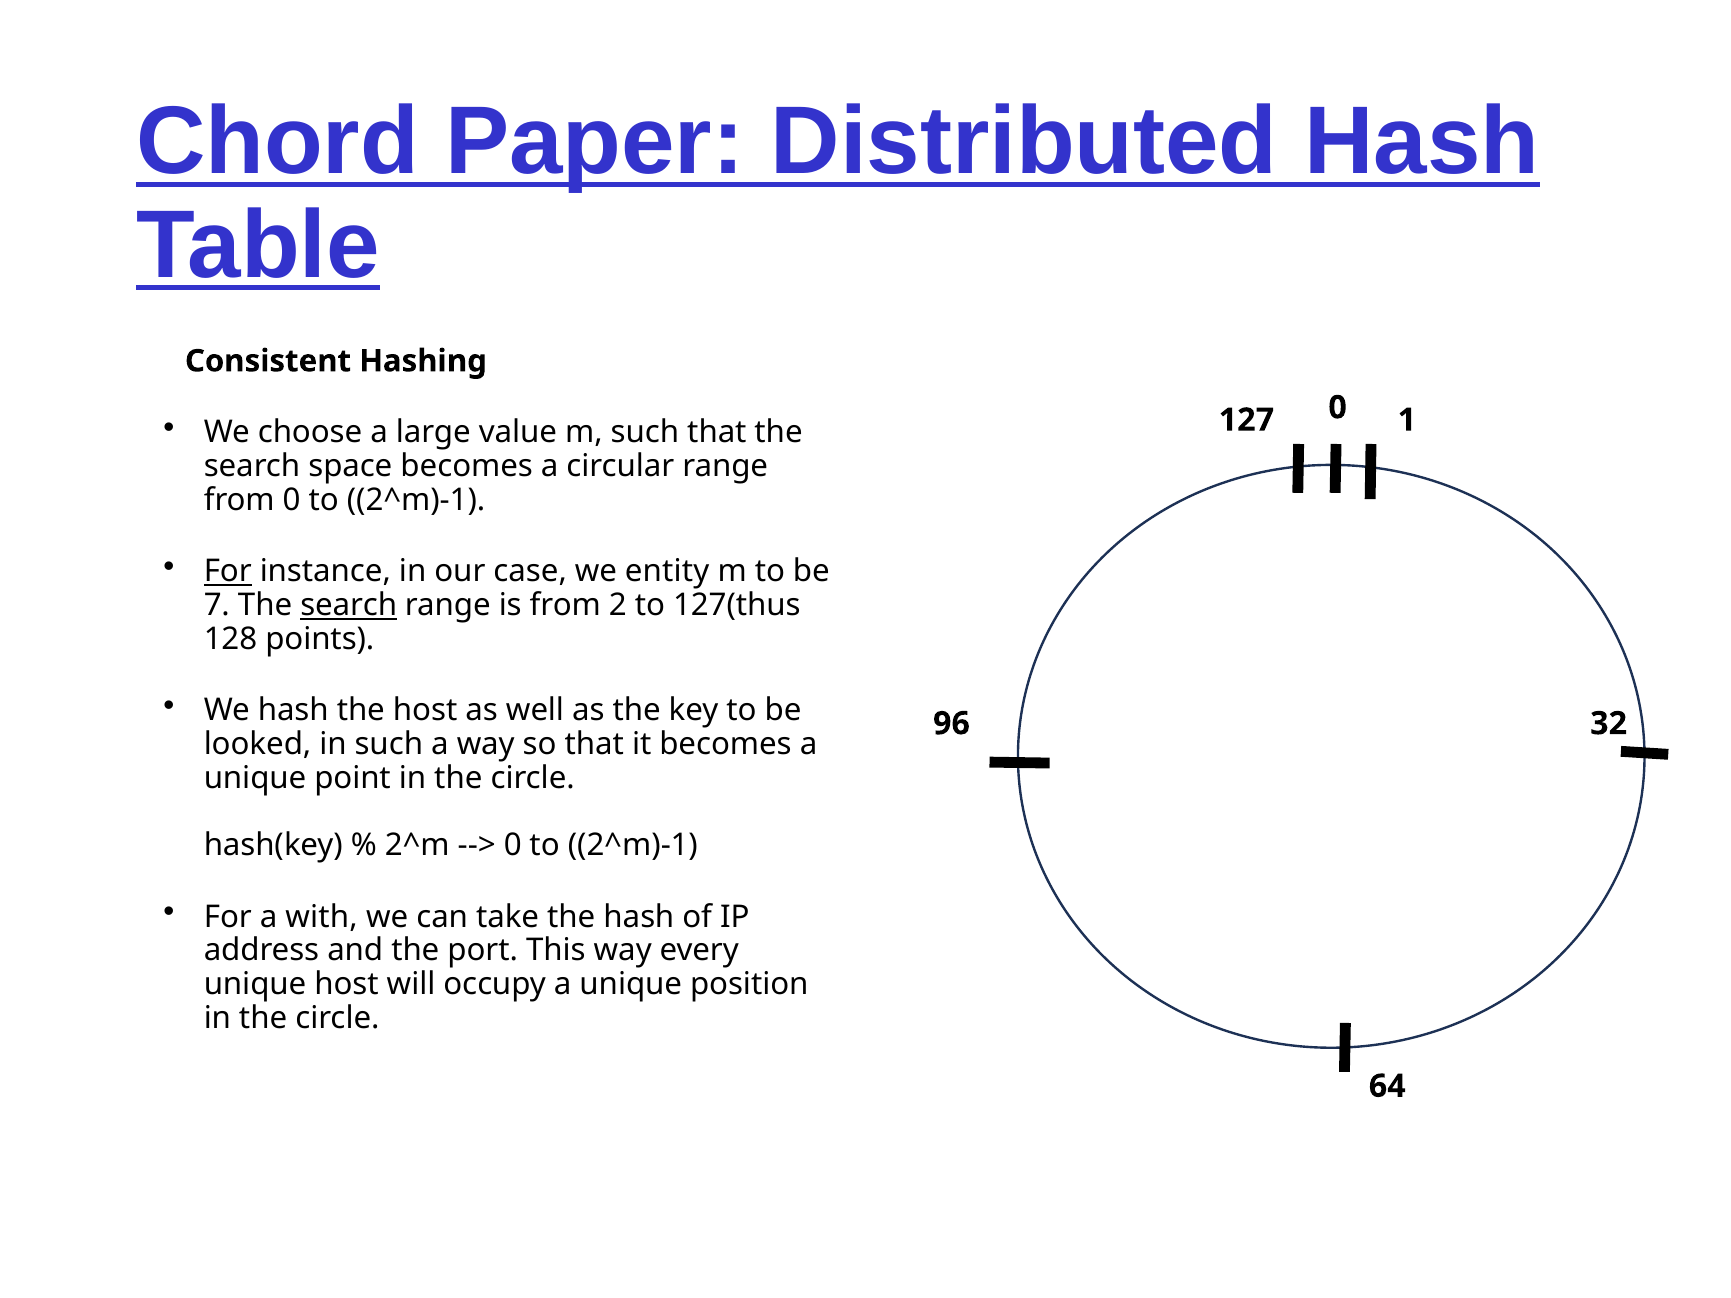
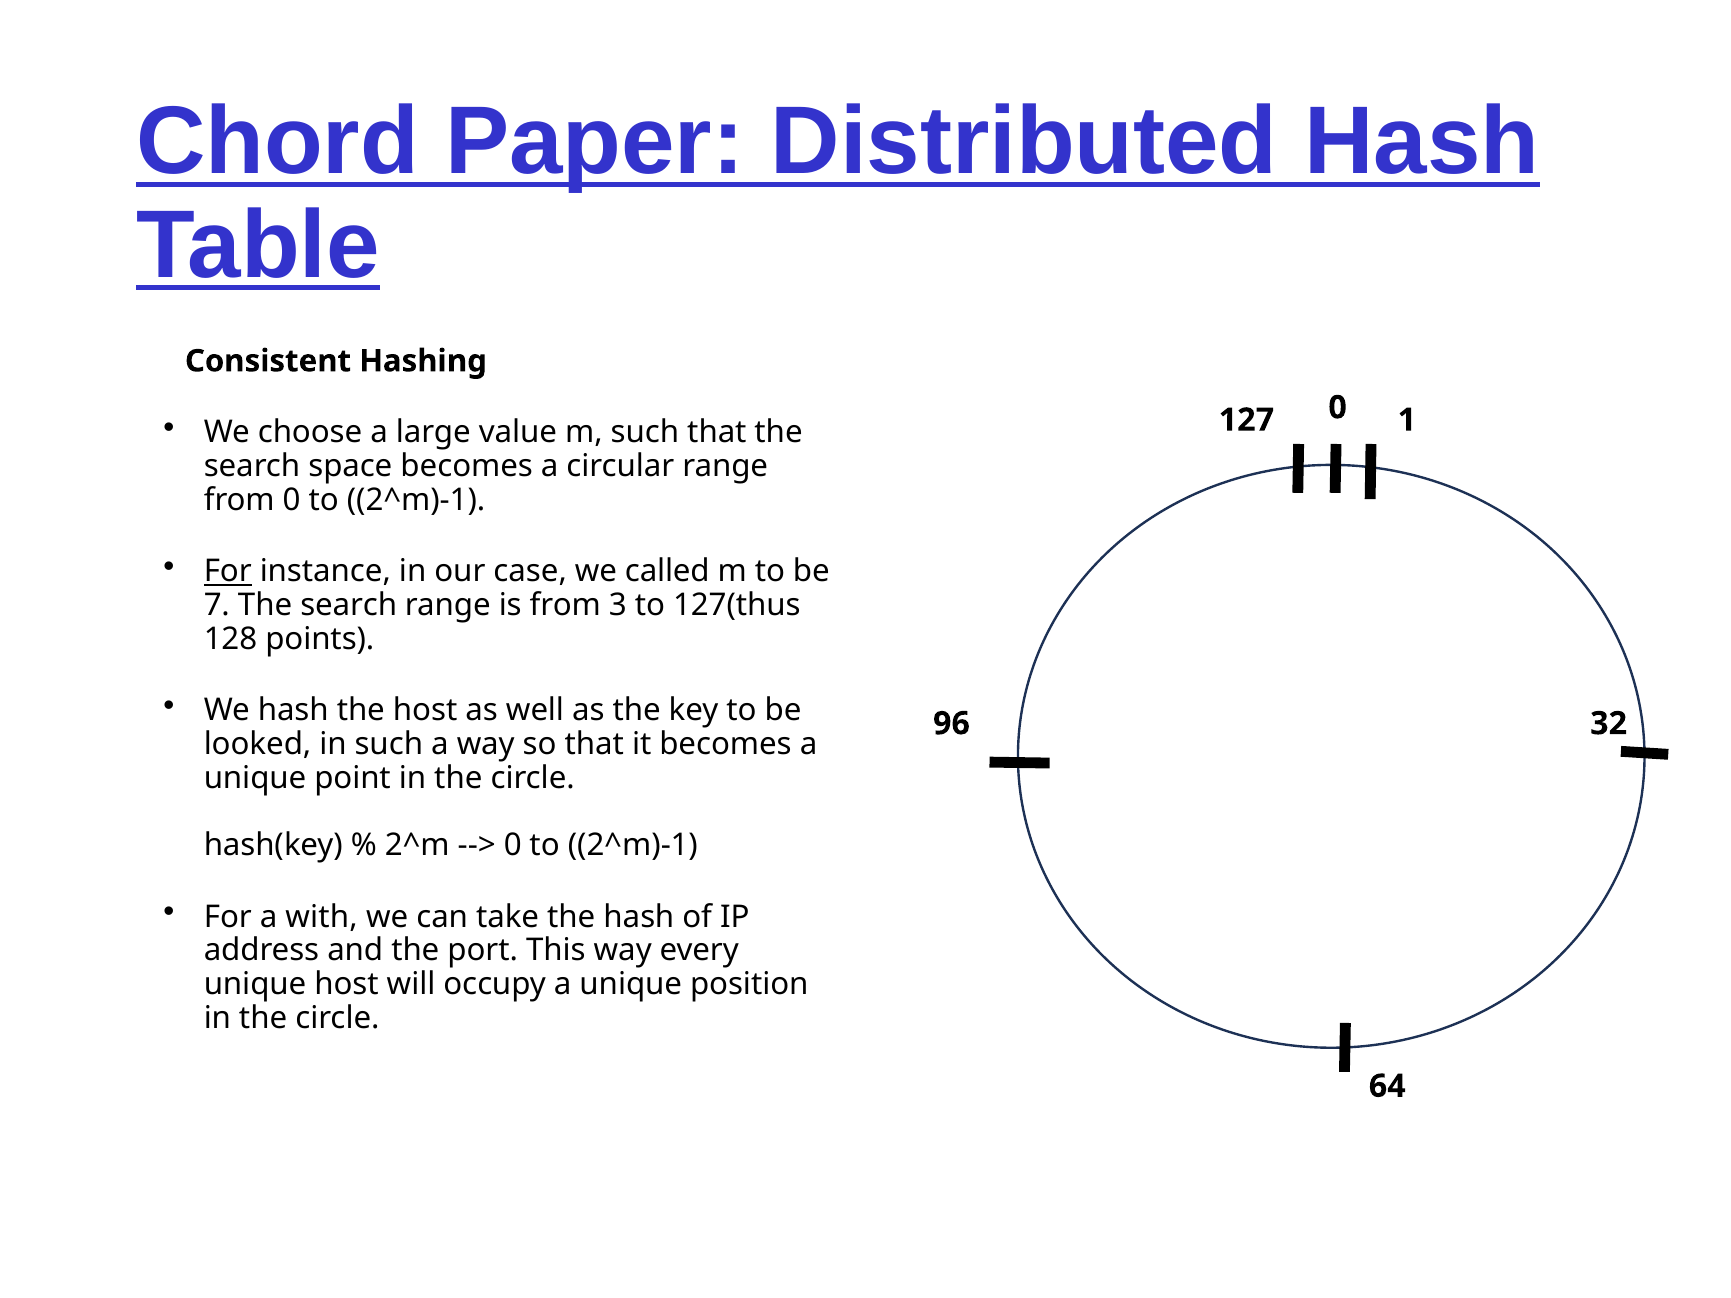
entity: entity -> called (667, 571)
search underline: present -> none (349, 605)
2: 2 -> 3 (618, 605)
